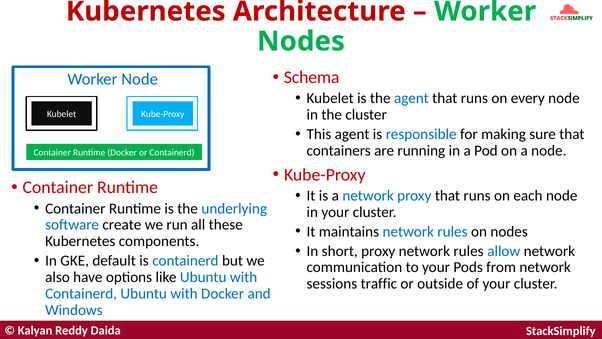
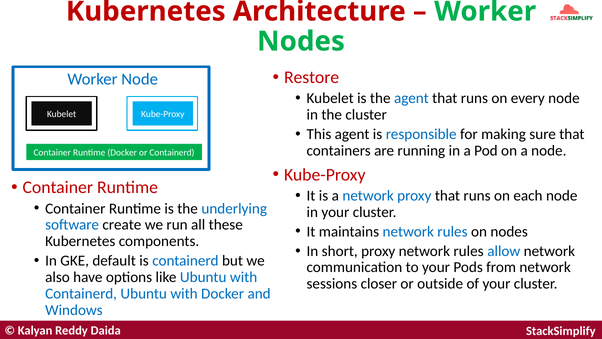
Schema: Schema -> Restore (312, 77)
traffic: traffic -> closer (379, 284)
